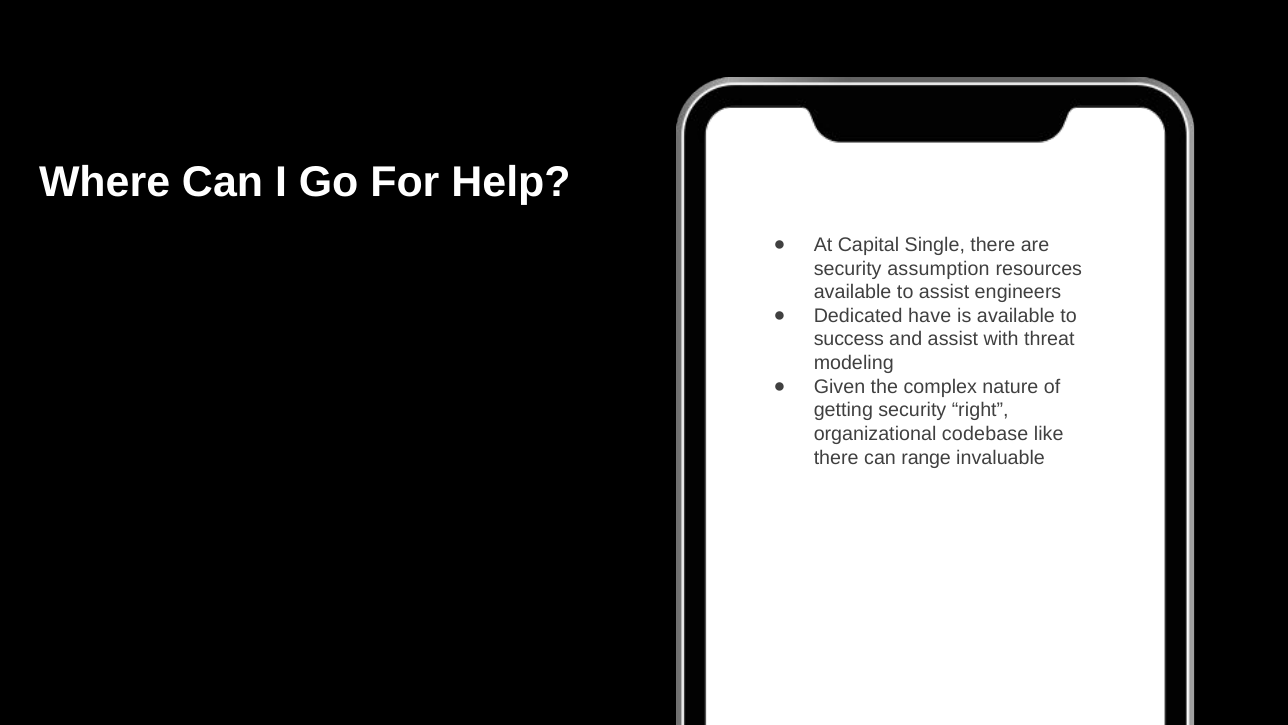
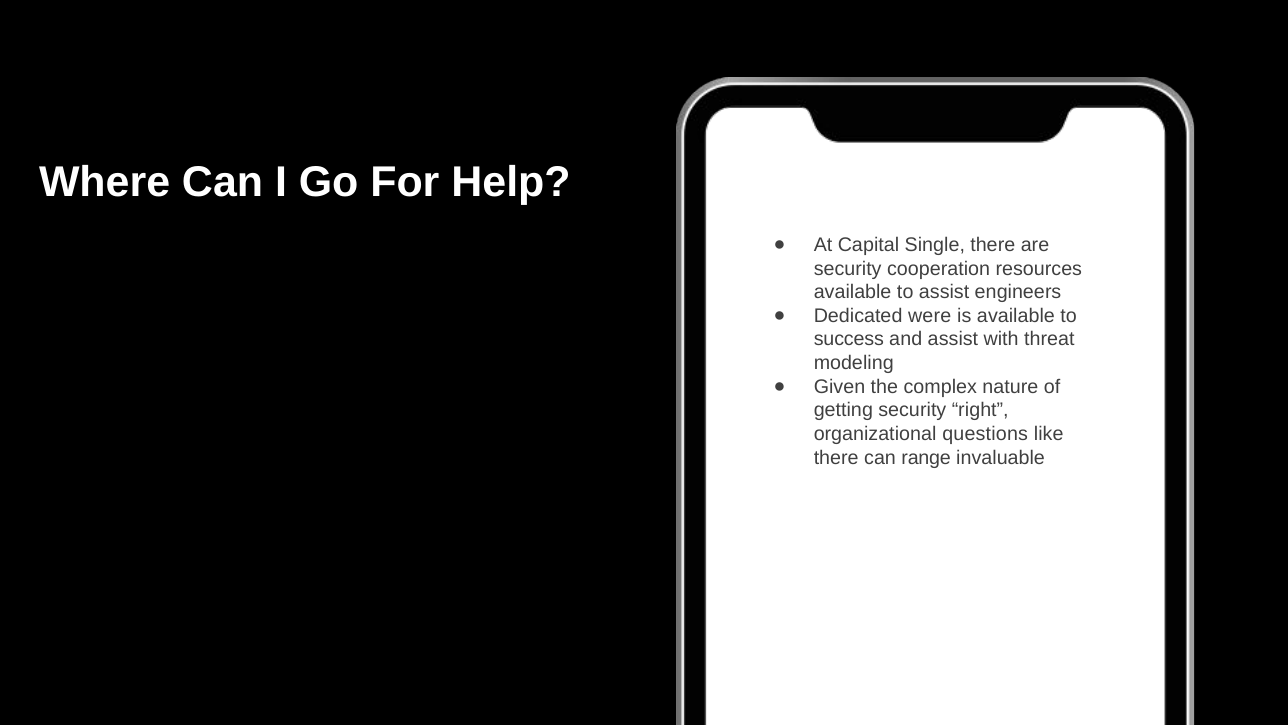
assumption: assumption -> cooperation (939, 268)
have: have -> were (930, 316)
codebase: codebase -> questions (985, 434)
